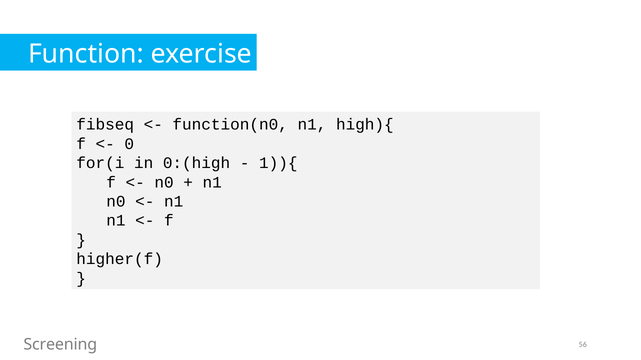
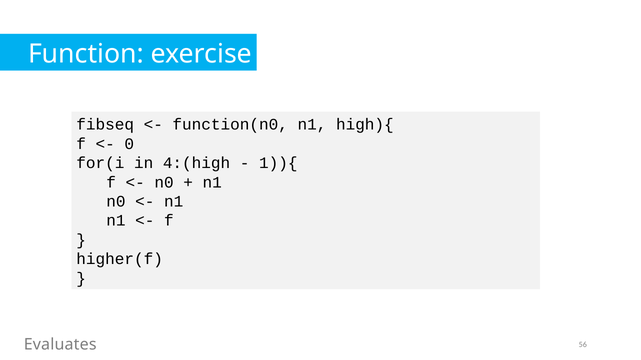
0:(high: 0:(high -> 4:(high (197, 163)
Screening: Screening -> Evaluates (60, 345)
